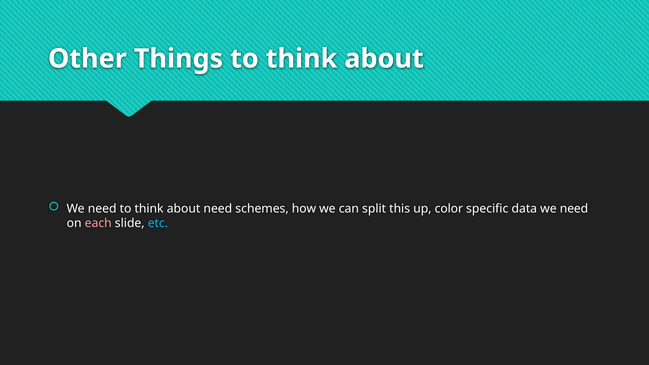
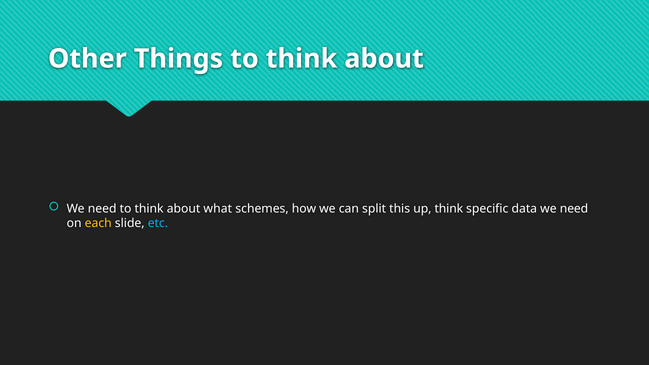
about need: need -> what (218, 209)
up color: color -> think (449, 209)
each colour: pink -> yellow (98, 223)
